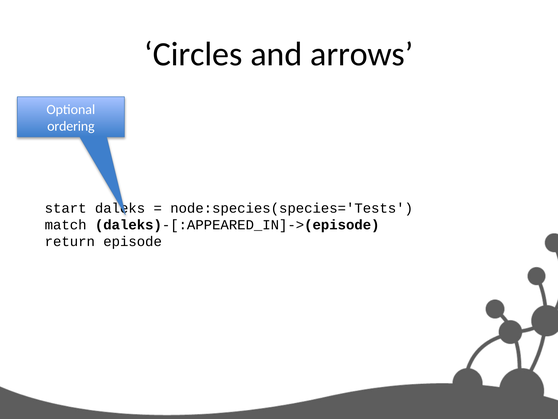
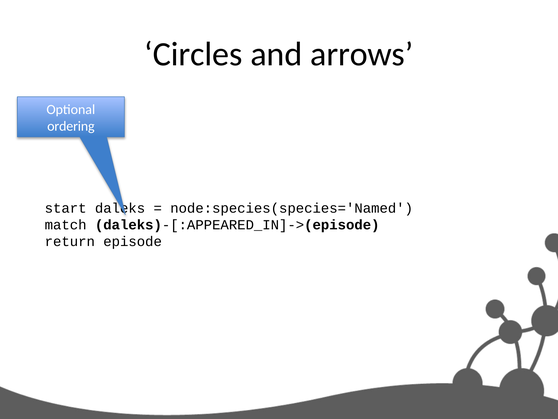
node:species(species='Tests: node:species(species='Tests -> node:species(species='Named (292, 208)
